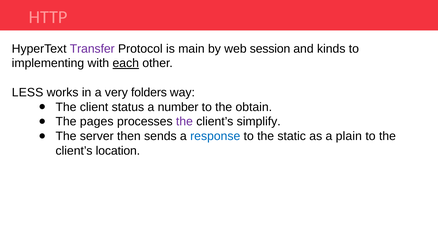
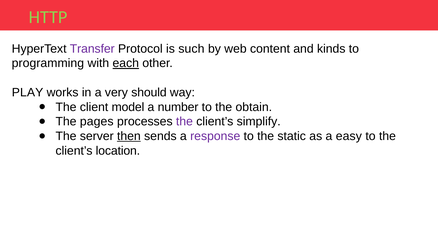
HTTP colour: pink -> light green (48, 17)
main: main -> such (191, 49)
session: session -> content (270, 49)
implementing: implementing -> programming (48, 63)
LESS: LESS -> PLAY (28, 93)
folders: folders -> should (149, 93)
status: status -> model (128, 107)
then underline: none -> present (129, 136)
response colour: blue -> purple (215, 136)
plain: plain -> easy (349, 136)
